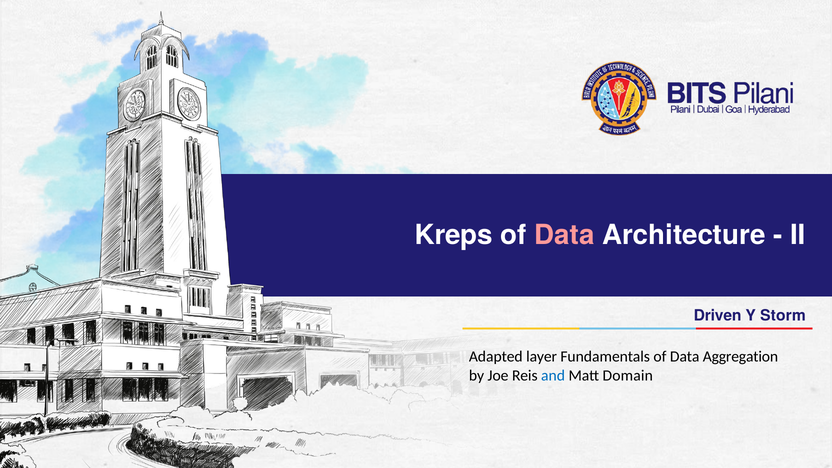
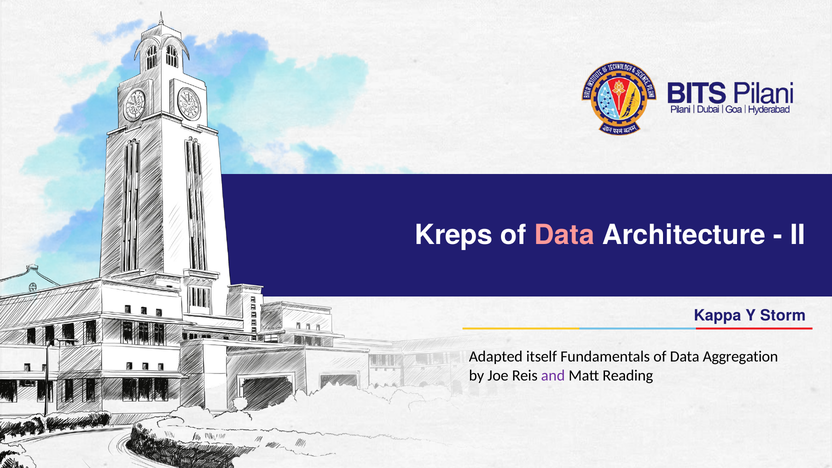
Driven: Driven -> Kappa (717, 315)
layer: layer -> itself (542, 357)
and colour: blue -> purple (553, 375)
Domain: Domain -> Reading (628, 375)
